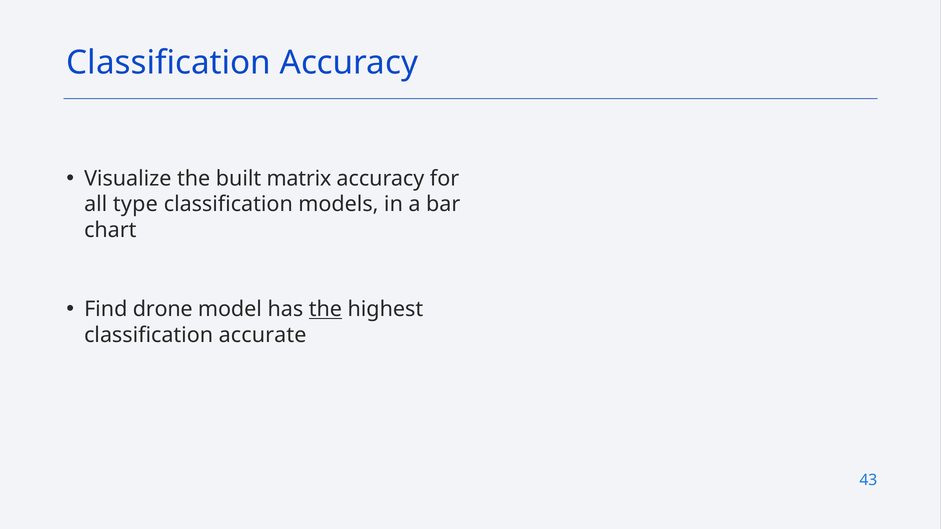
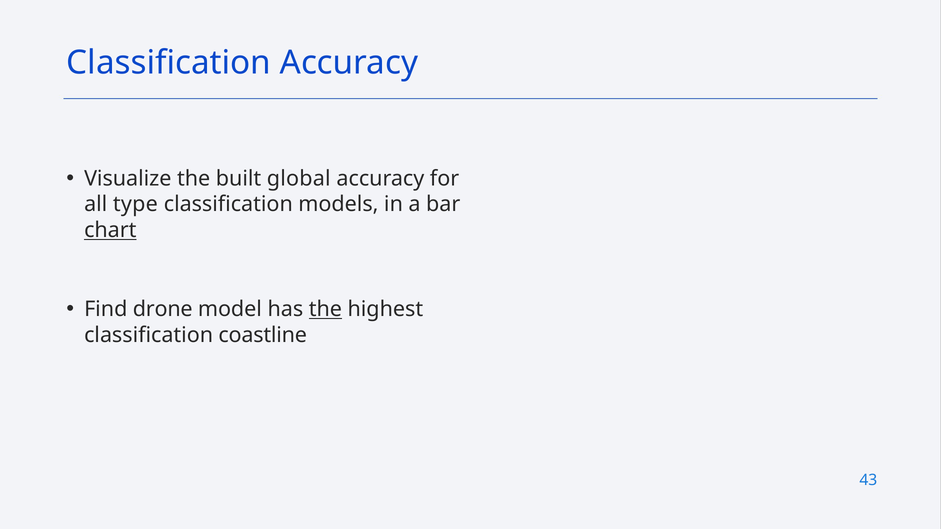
matrix: matrix -> global (299, 179)
chart underline: none -> present (110, 230)
accurate: accurate -> coastline (263, 335)
